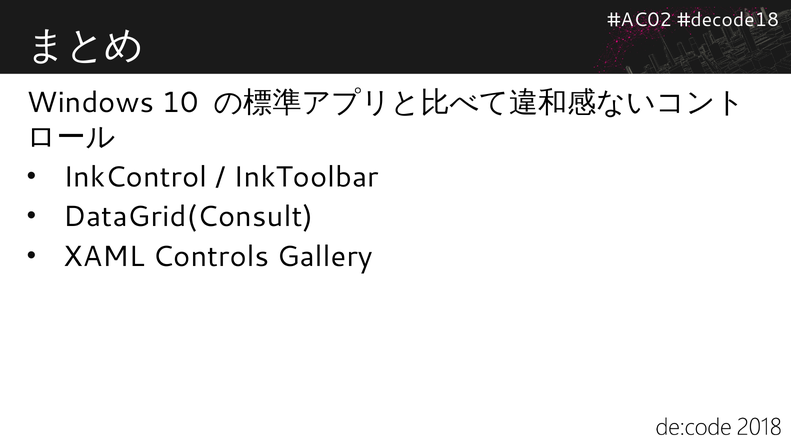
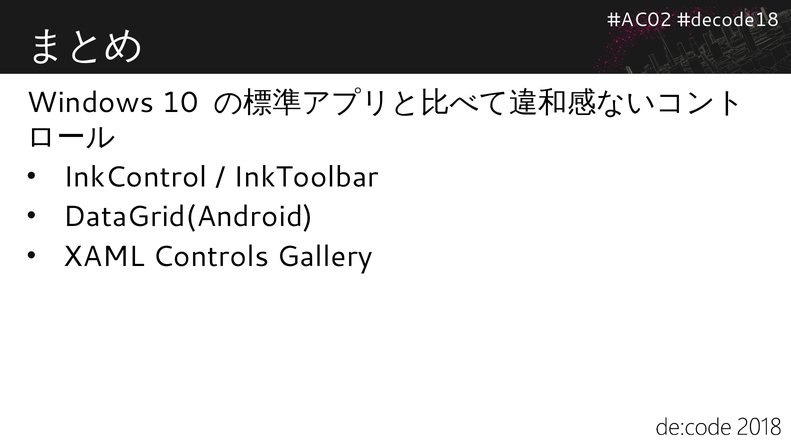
DataGrid(Consult: DataGrid(Consult -> DataGrid(Android (188, 217)
